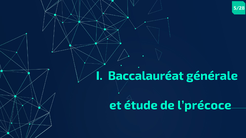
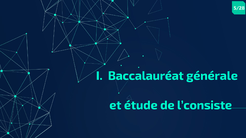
l’précoce: l’précoce -> l’consiste (204, 105)
